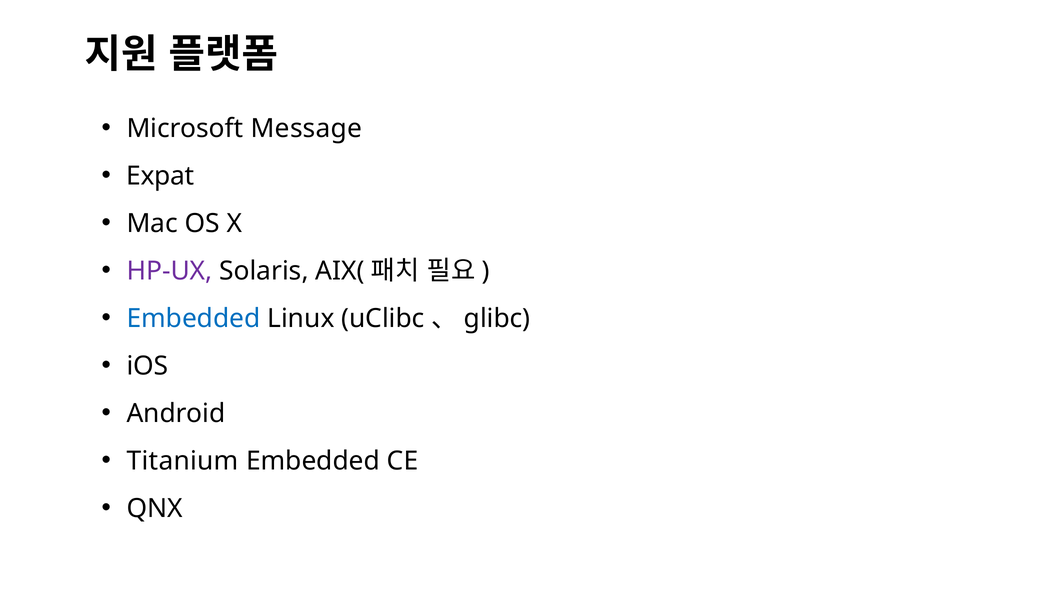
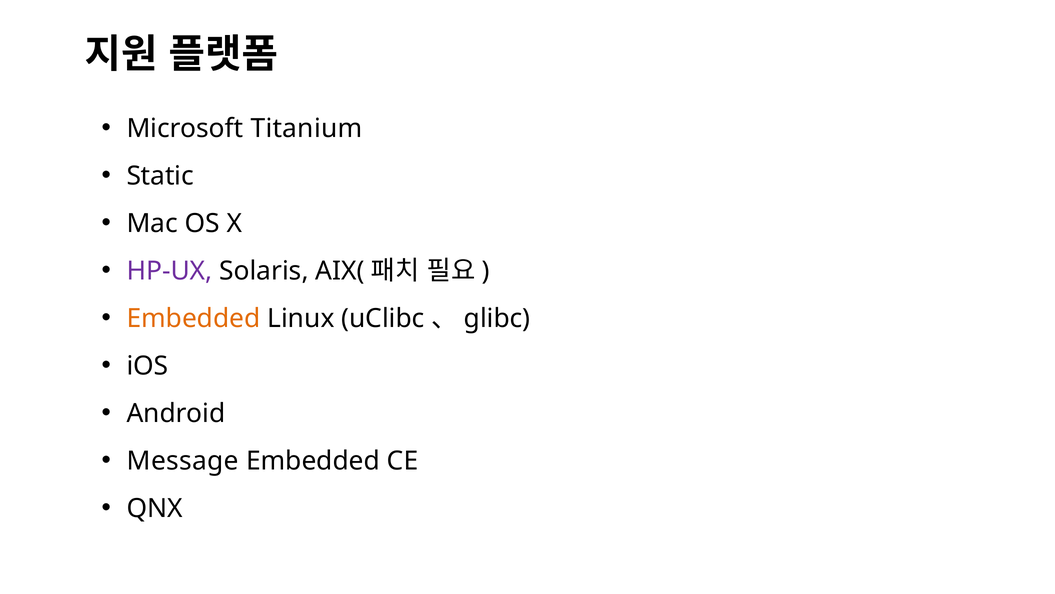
Message: Message -> Titanium (306, 128)
Expat: Expat -> Static (160, 176)
Embedded colour: blue -> orange (194, 318)
Titanium: Titanium -> Message (183, 461)
